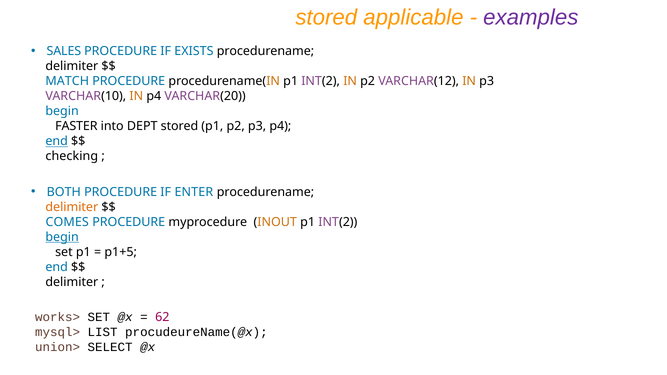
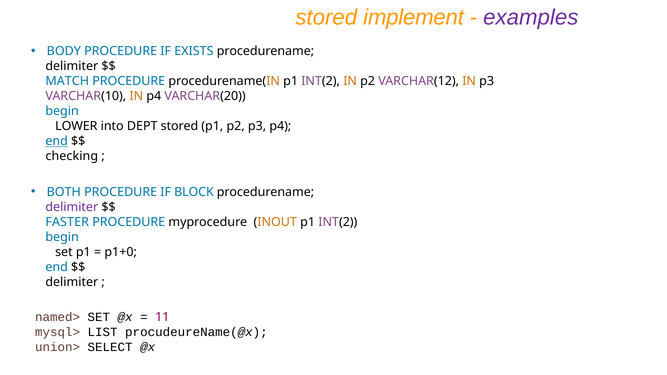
applicable: applicable -> implement (414, 17)
SALES: SALES -> BODY (64, 51)
FASTER: FASTER -> LOWER (76, 126)
ENTER: ENTER -> BLOCK (194, 192)
delimiter colour: orange -> purple (72, 207)
COMES: COMES -> FASTER (67, 222)
begin underline: present -> none (62, 237)
p1+5: p1+5 -> p1+0 (121, 252)
works>: works> -> named> (58, 317)
62: 62 -> 11 (162, 317)
